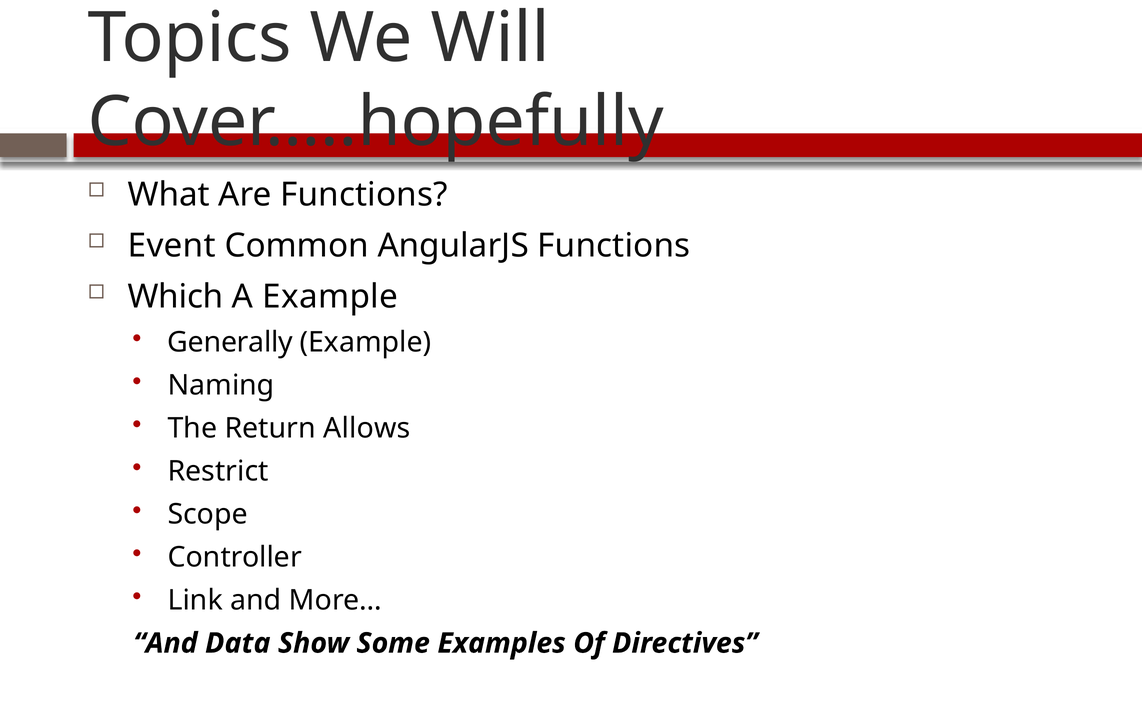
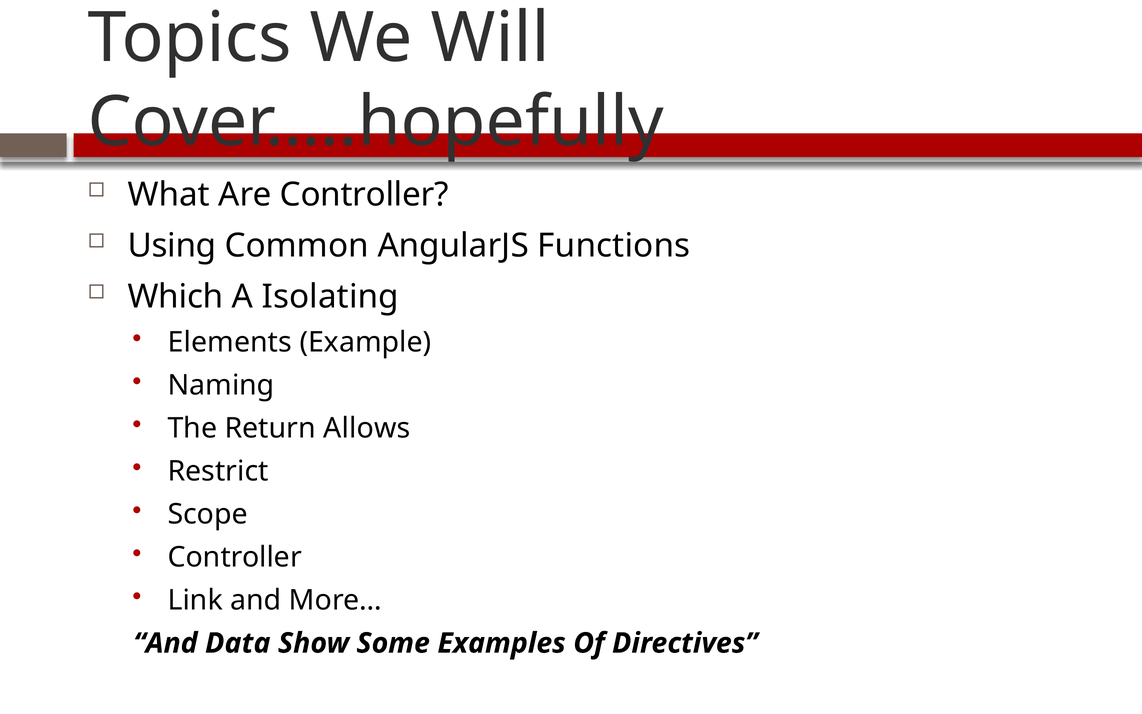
Are Functions: Functions -> Controller (364, 194)
Event: Event -> Using (172, 246)
A Example: Example -> Isolating (330, 297)
Generally: Generally -> Elements (230, 342)
